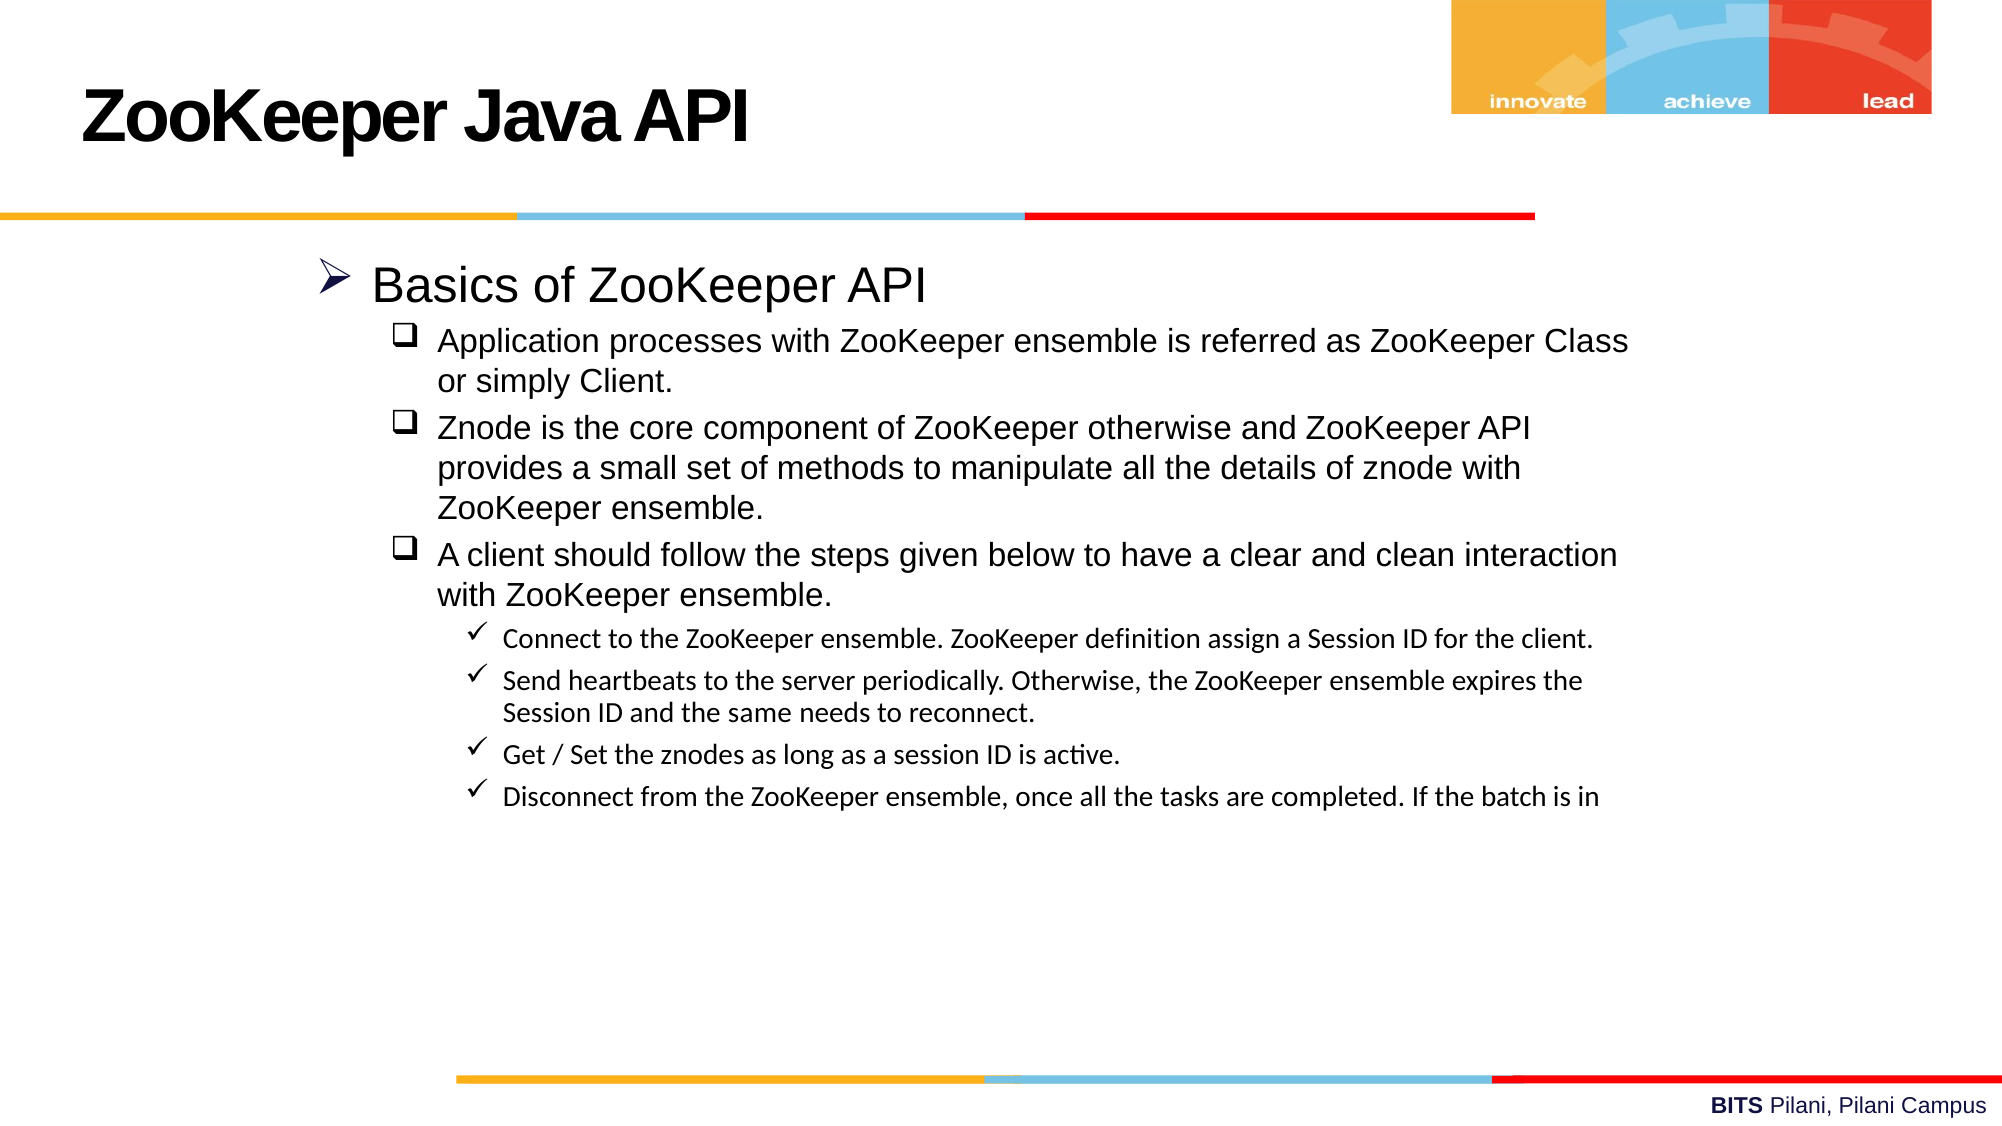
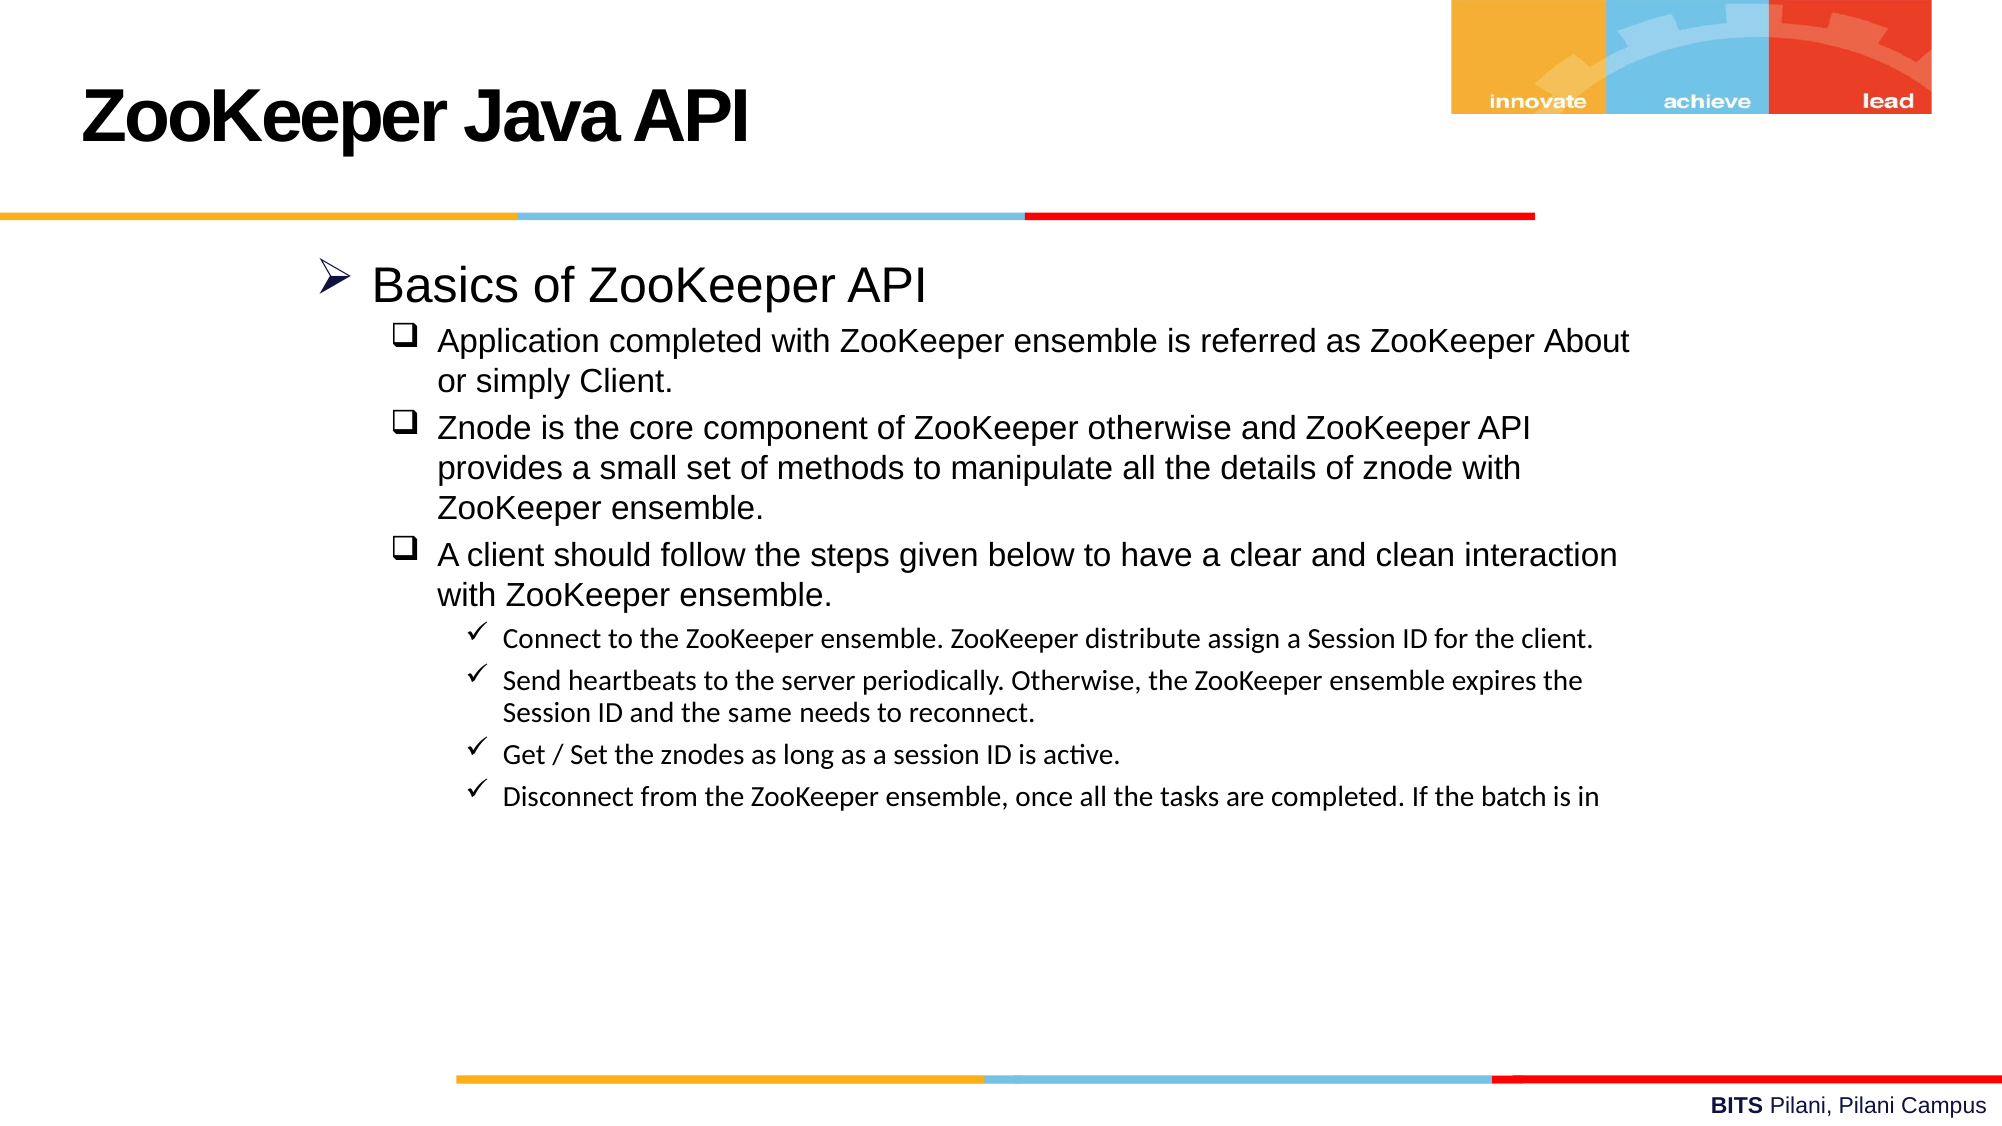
Application processes: processes -> completed (686, 342)
Class: Class -> About (1587, 342)
definition: definition -> distribute (1143, 639)
